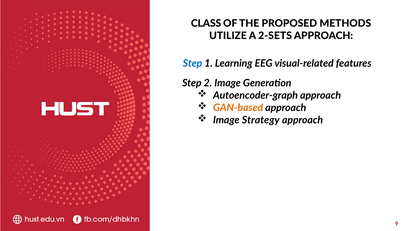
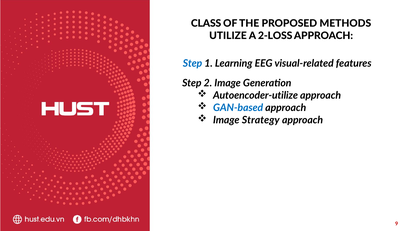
2-SETS: 2-SETS -> 2-LOSS (275, 36)
Autoencoder-graph: Autoencoder-graph -> Autoencoder-utilize (255, 96)
GAN-based colour: orange -> blue (238, 108)
